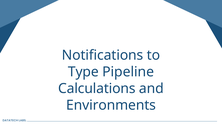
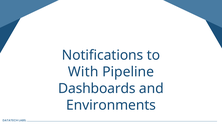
Type: Type -> With (83, 72)
Calculations: Calculations -> Dashboards (97, 88)
